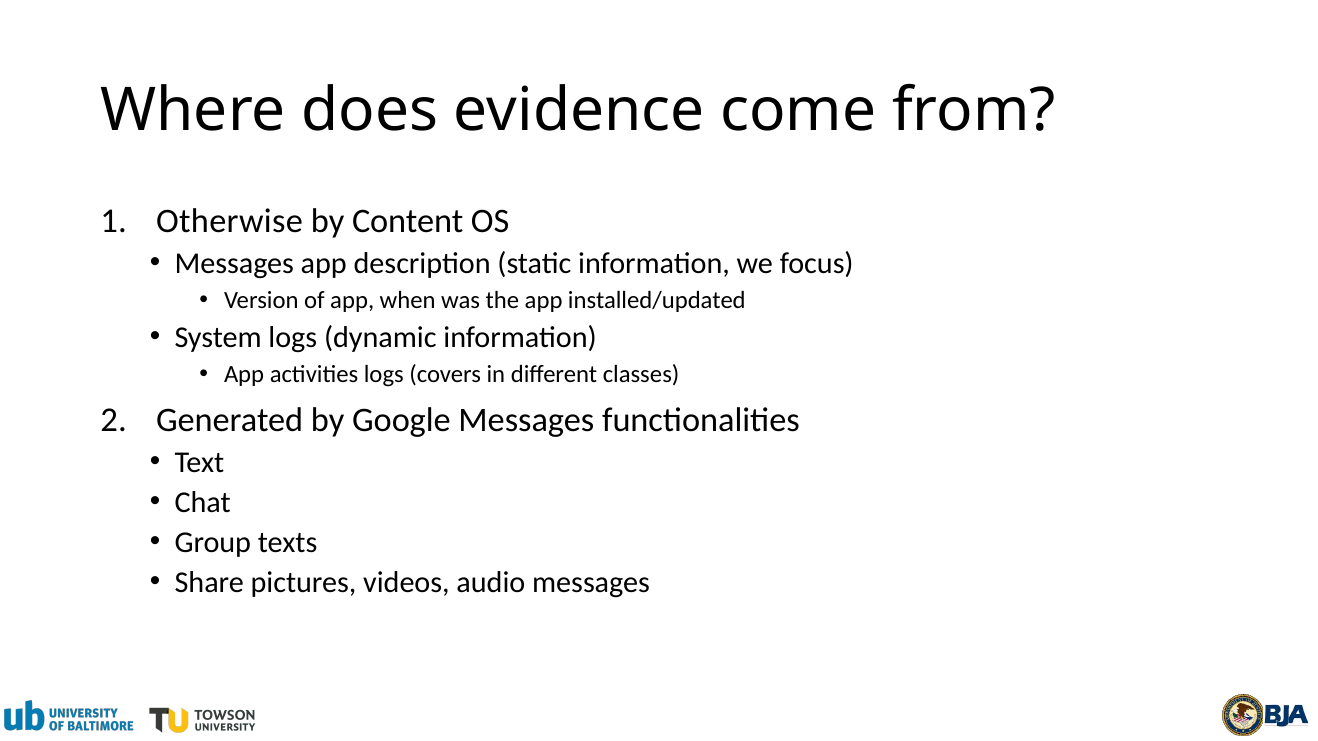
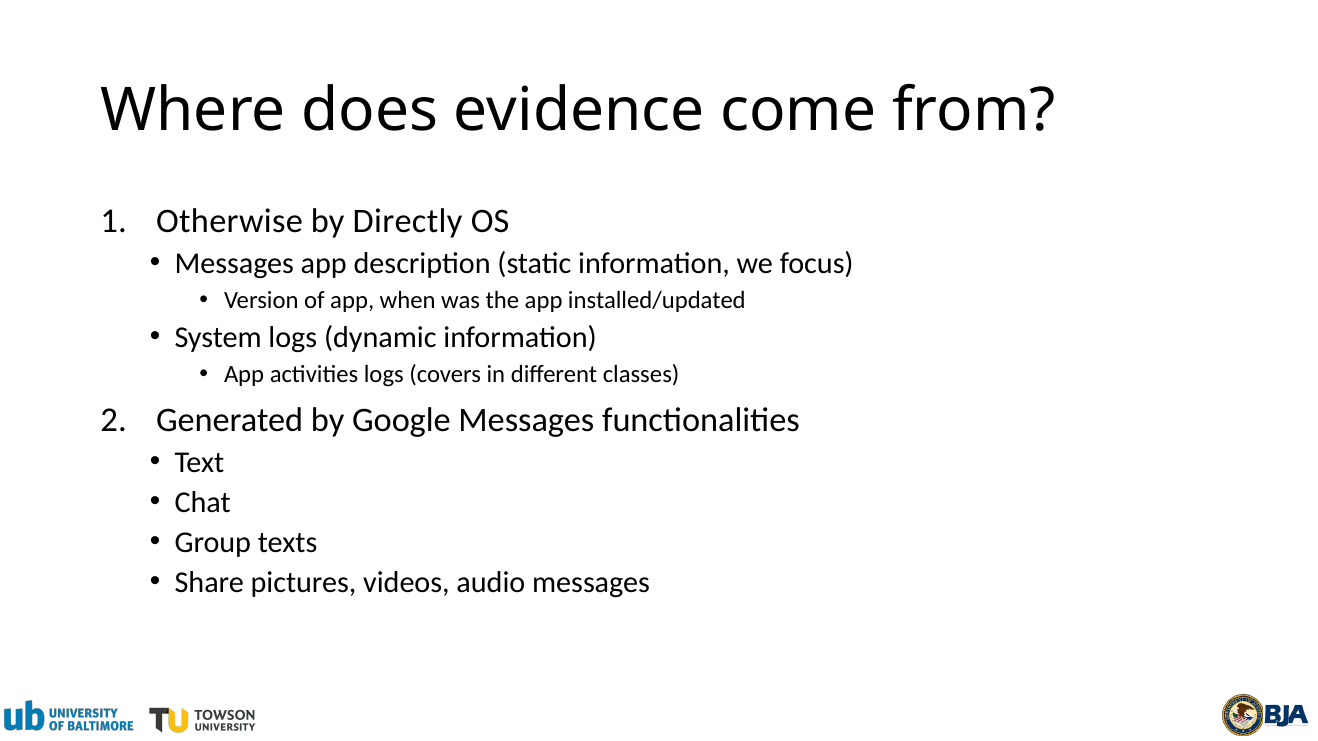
Content: Content -> Directly (407, 221)
